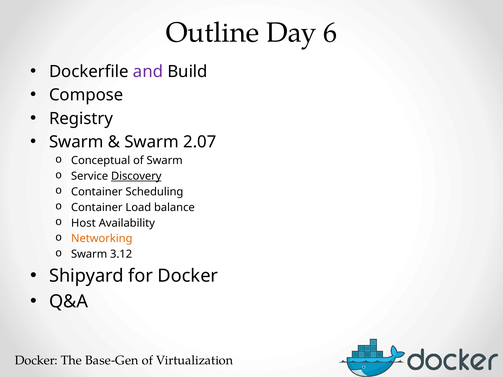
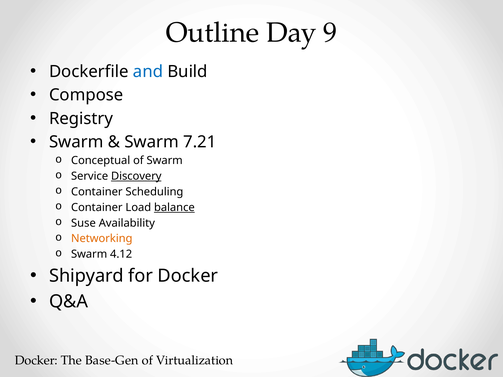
6: 6 -> 9 (330, 33)
and colour: purple -> blue (148, 72)
2.07: 2.07 -> 7.21 (200, 142)
balance underline: none -> present (174, 208)
Host: Host -> Suse (83, 223)
3.12: 3.12 -> 4.12 (121, 254)
